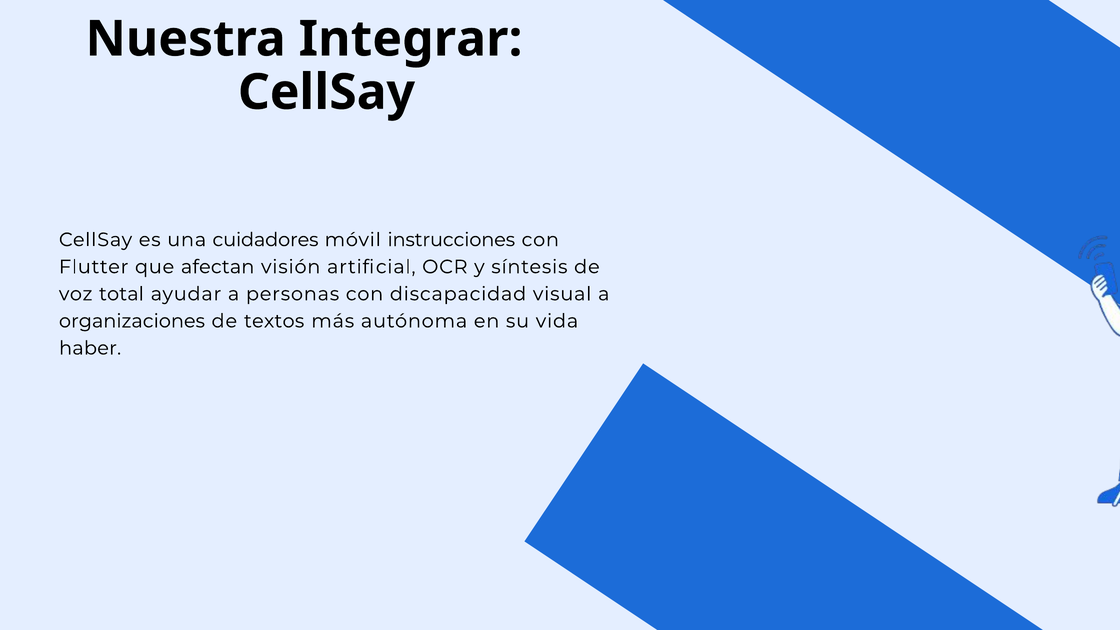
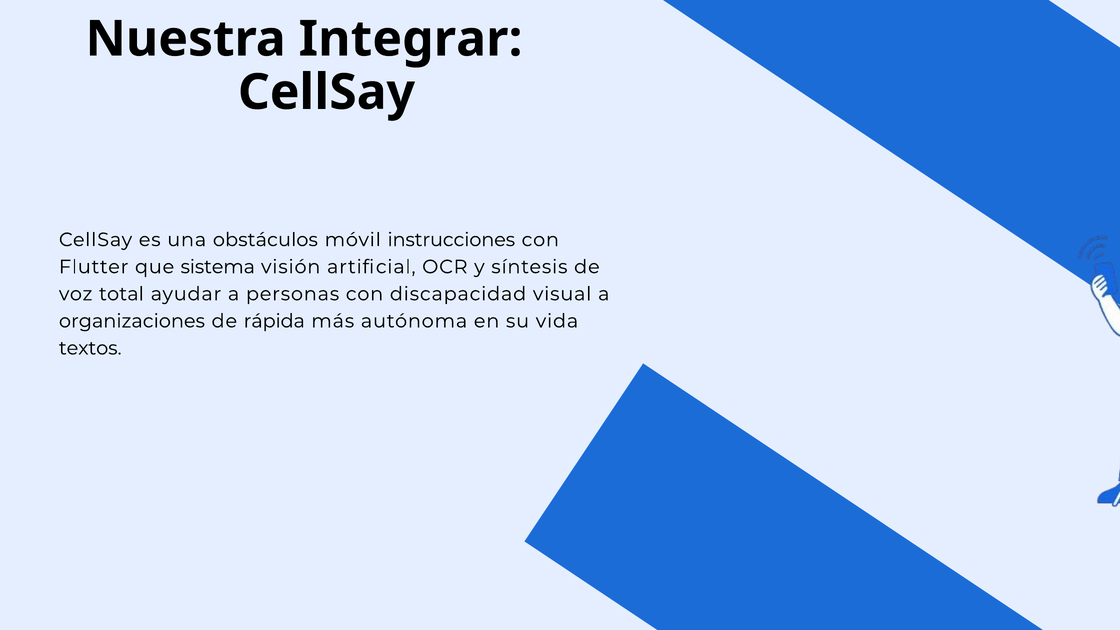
cuidadores: cuidadores -> obstáculos (265, 240)
afectan: afectan -> sistema (218, 267)
textos: textos -> rápida (274, 321)
haber: haber -> textos (90, 348)
